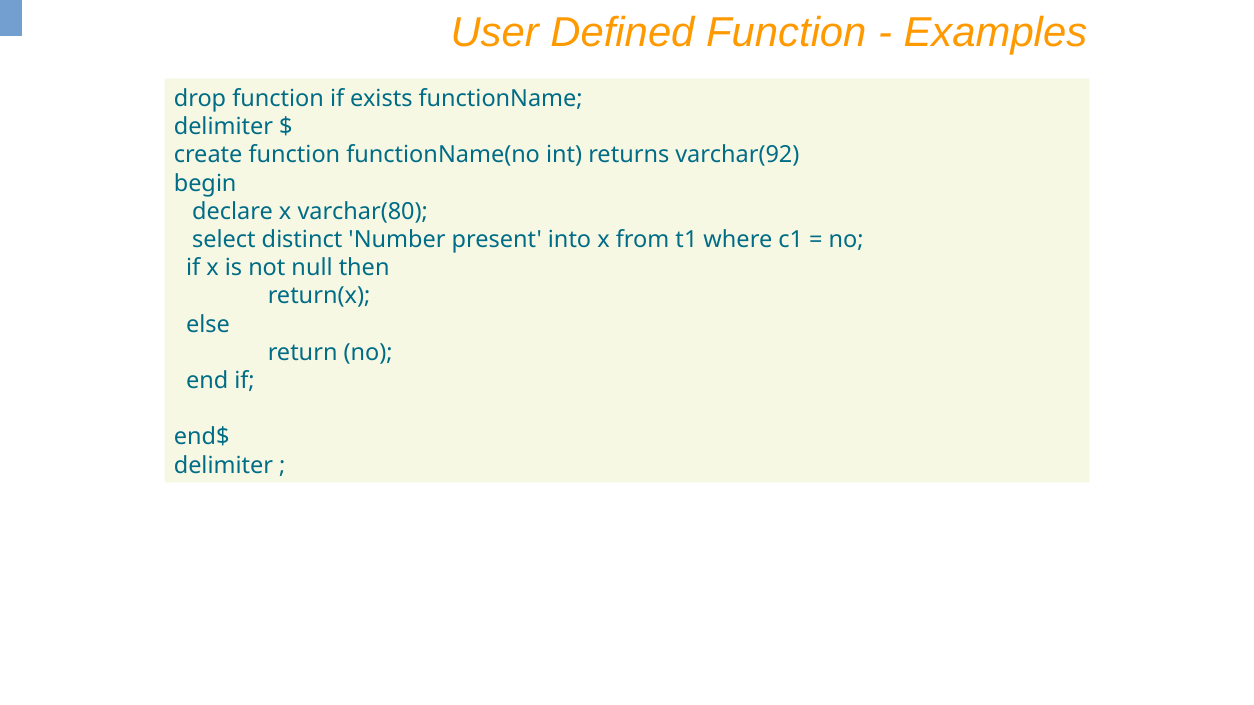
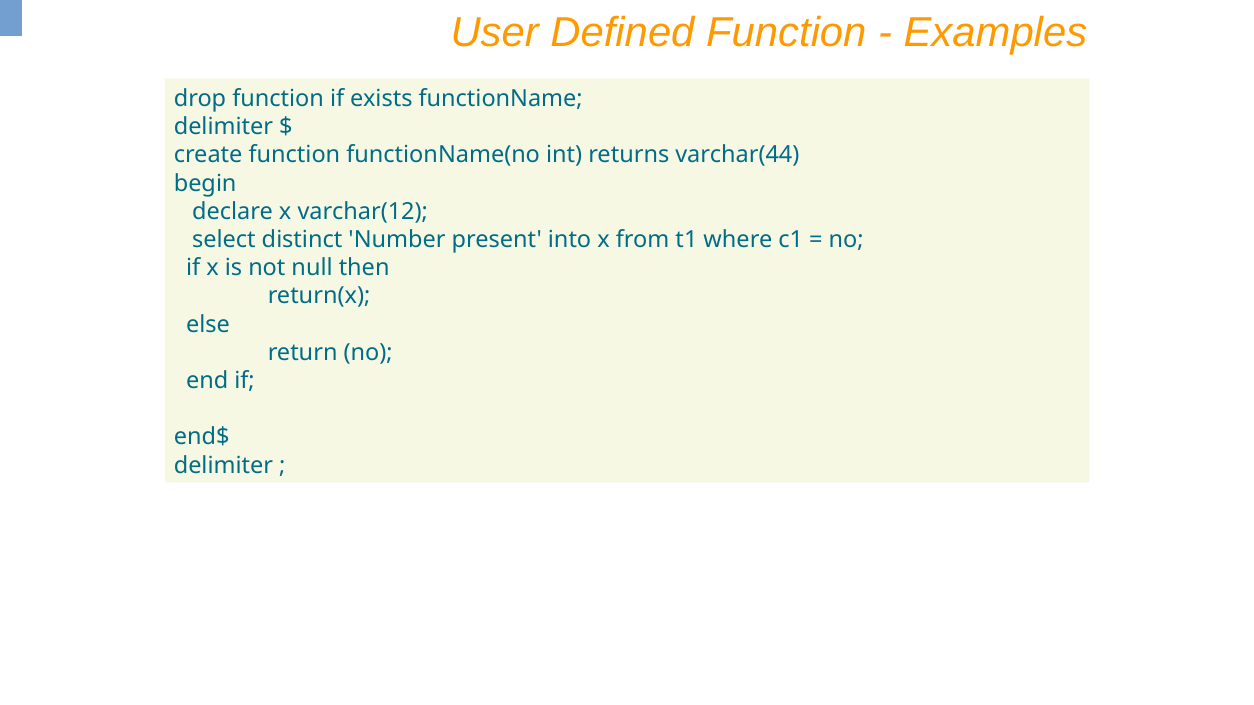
varchar(92: varchar(92 -> varchar(44 (737, 155)
varchar(80: varchar(80 -> varchar(12 (363, 212)
